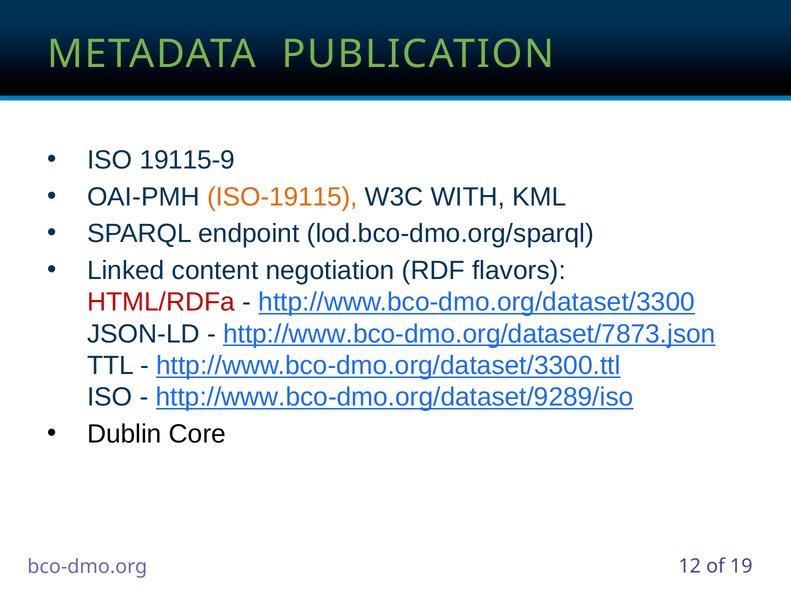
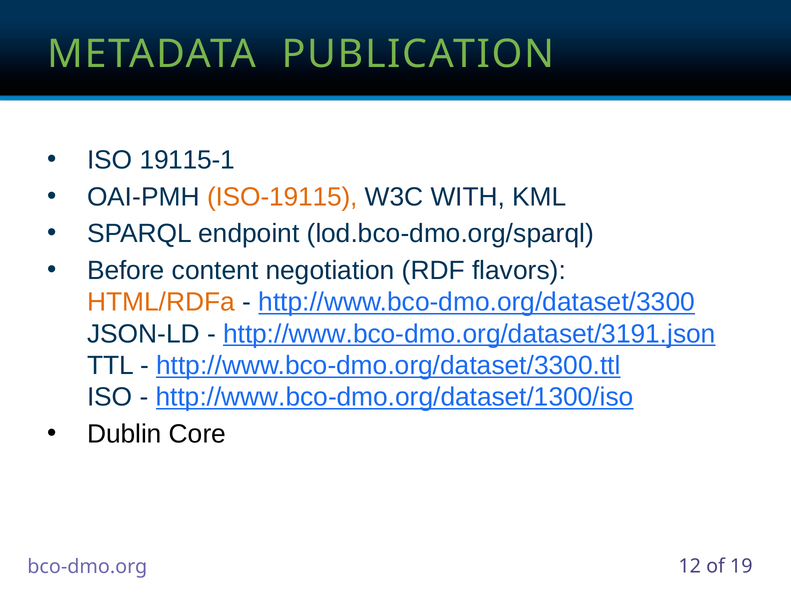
19115-9: 19115-9 -> 19115-1 (187, 160)
Linked: Linked -> Before (126, 271)
HTML/RDFa colour: red -> orange (161, 302)
http://www.bco-dmo.org/dataset/7873.json: http://www.bco-dmo.org/dataset/7873.json -> http://www.bco-dmo.org/dataset/3191.json (469, 334)
http://www.bco-dmo.org/dataset/9289/iso: http://www.bco-dmo.org/dataset/9289/iso -> http://www.bco-dmo.org/dataset/1300/iso (395, 397)
